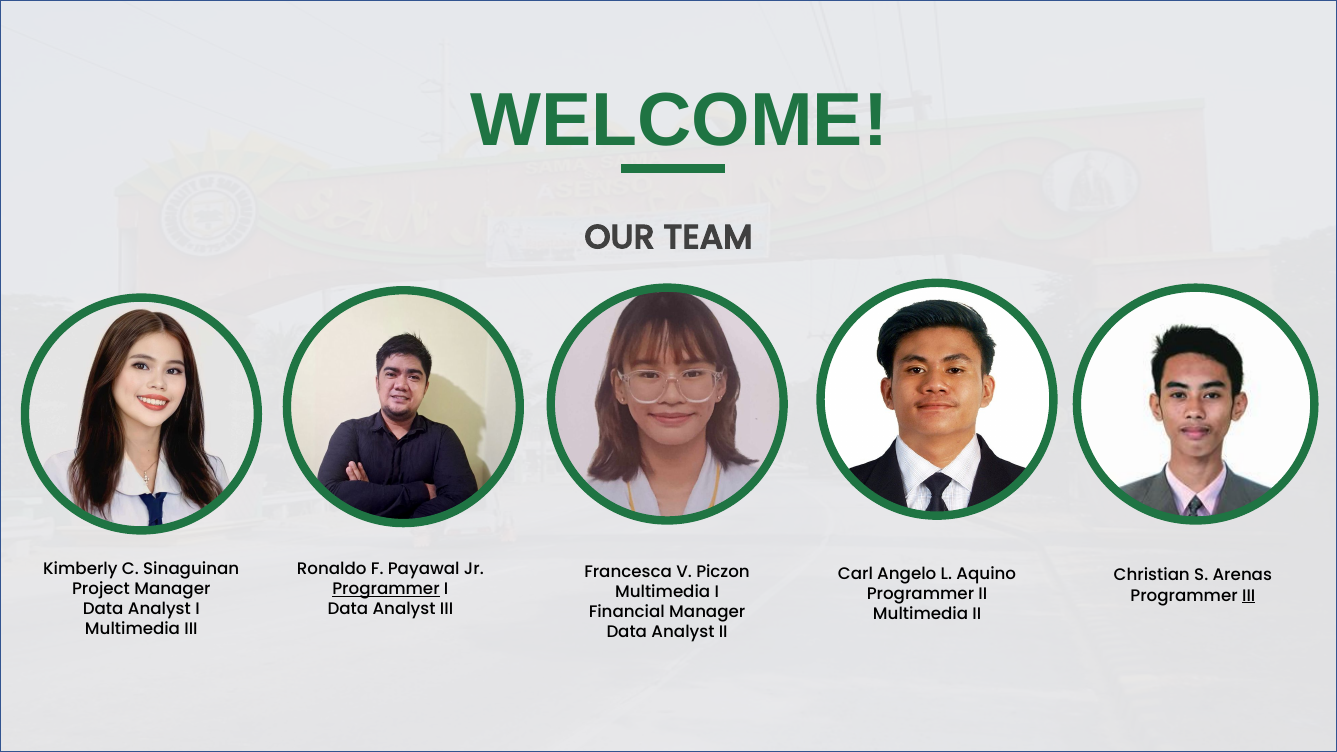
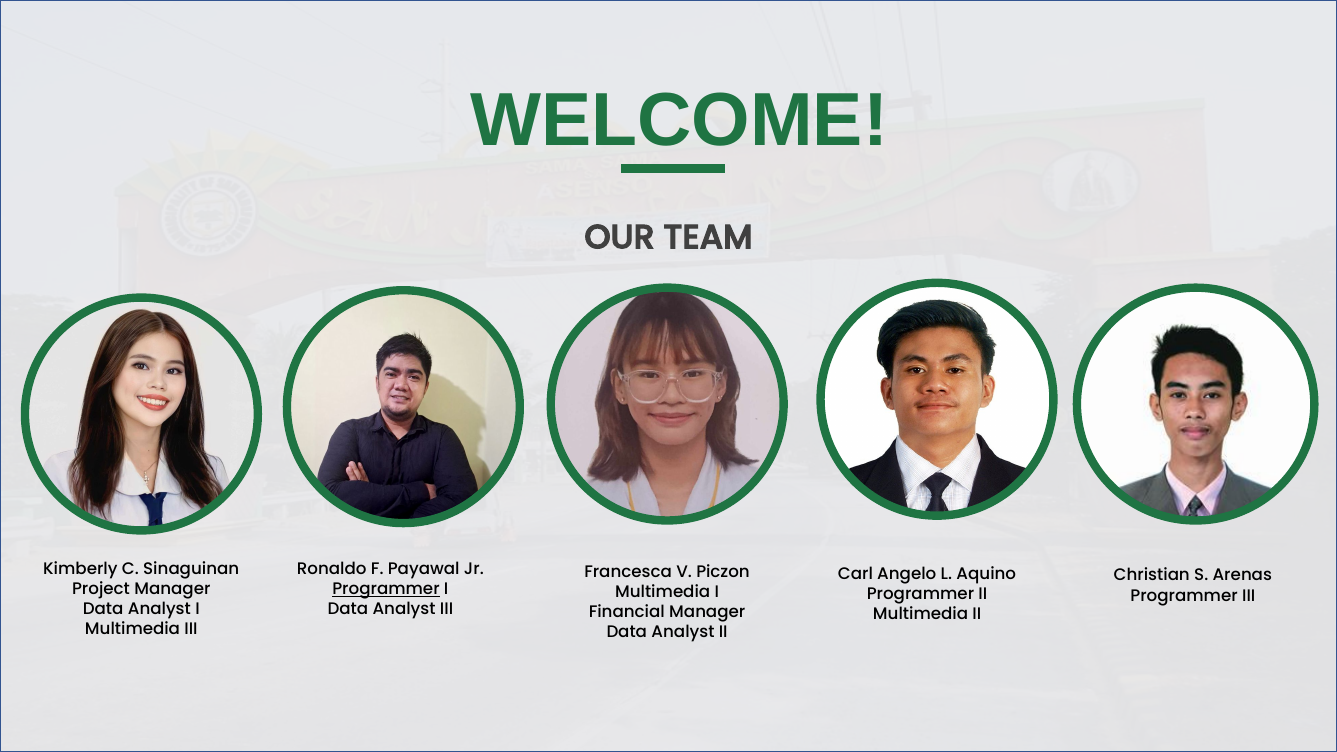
III underline: present -> none (1249, 596)
